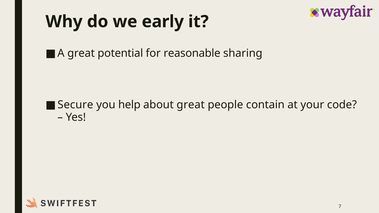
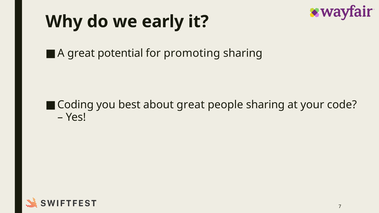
reasonable: reasonable -> promoting (192, 53)
Secure: Secure -> Coding (75, 105)
help: help -> best (129, 105)
people contain: contain -> sharing (265, 105)
